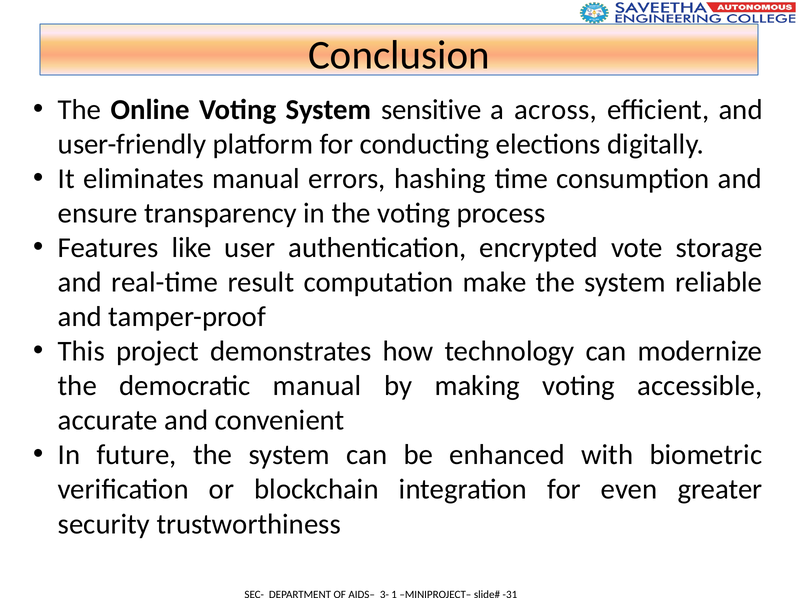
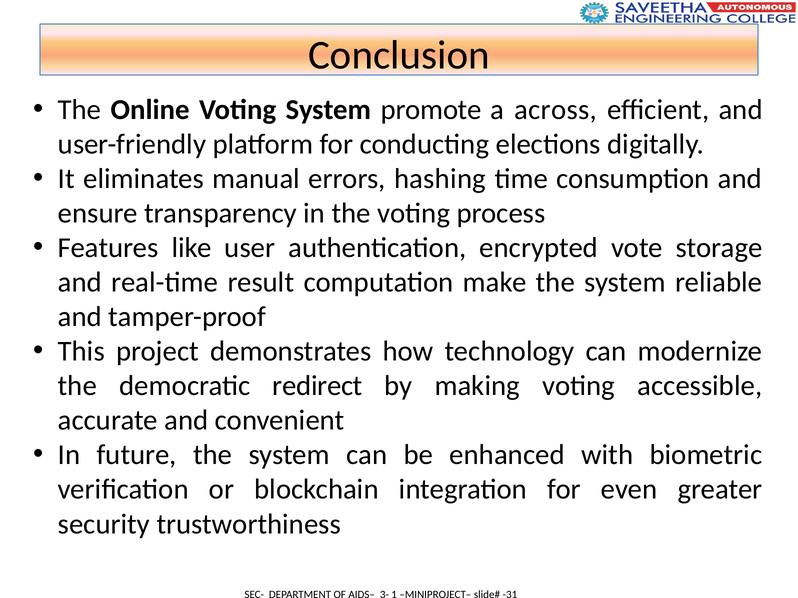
sensitive: sensitive -> promote (431, 110)
democratic manual: manual -> redirect (318, 386)
